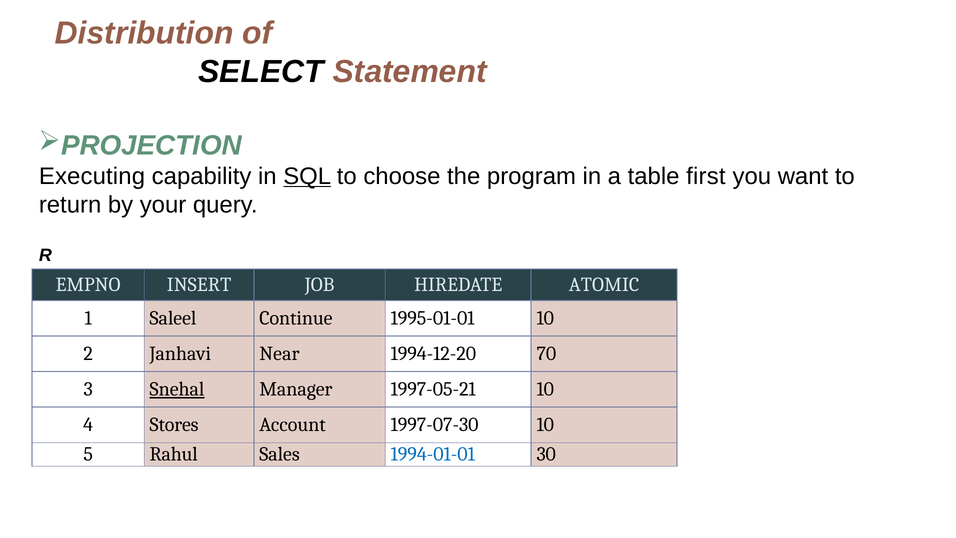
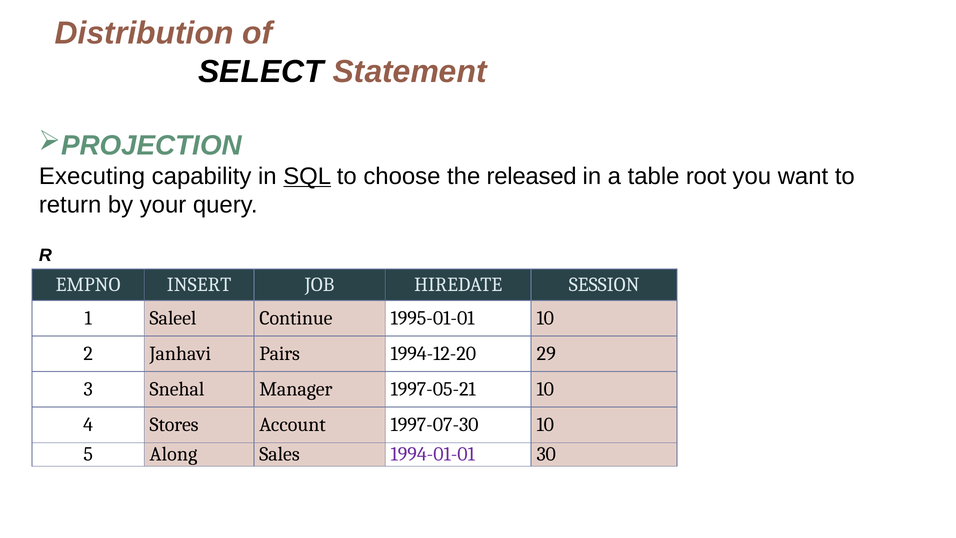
program: program -> released (532, 176)
first: first -> root (706, 176)
ATOMIC: ATOMIC -> SESSION (604, 285)
Near: Near -> Pairs (280, 354)
70: 70 -> 29 (546, 354)
Snehal underline: present -> none (177, 389)
Rahul: Rahul -> Along (173, 454)
1994-01-01 colour: blue -> purple (433, 454)
